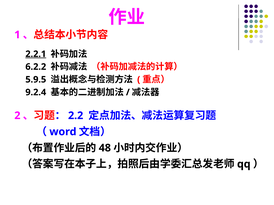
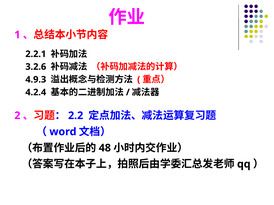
2.2.1 underline: present -> none (36, 54)
6.2.2: 6.2.2 -> 3.2.6 (36, 67)
5.9.5: 5.9.5 -> 4.9.3 (36, 80)
9.2.4: 9.2.4 -> 4.2.4 (36, 92)
